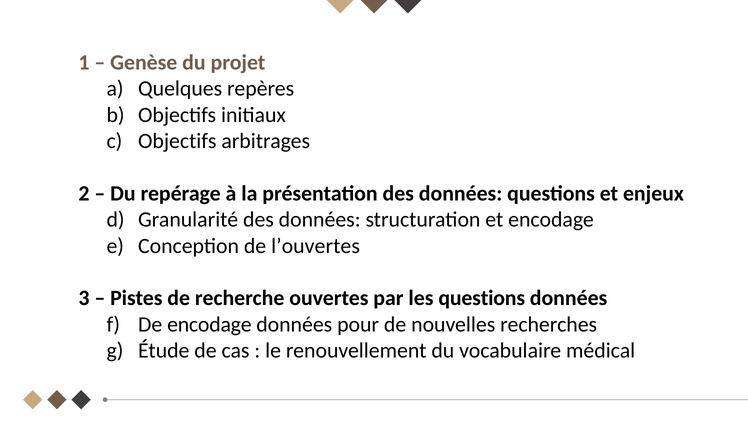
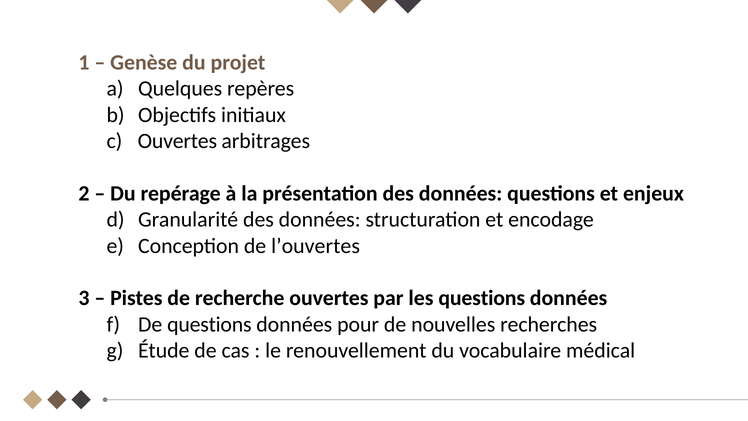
Objectifs: Objectifs -> Ouvertes (177, 141)
De encodage: encodage -> questions (209, 324)
